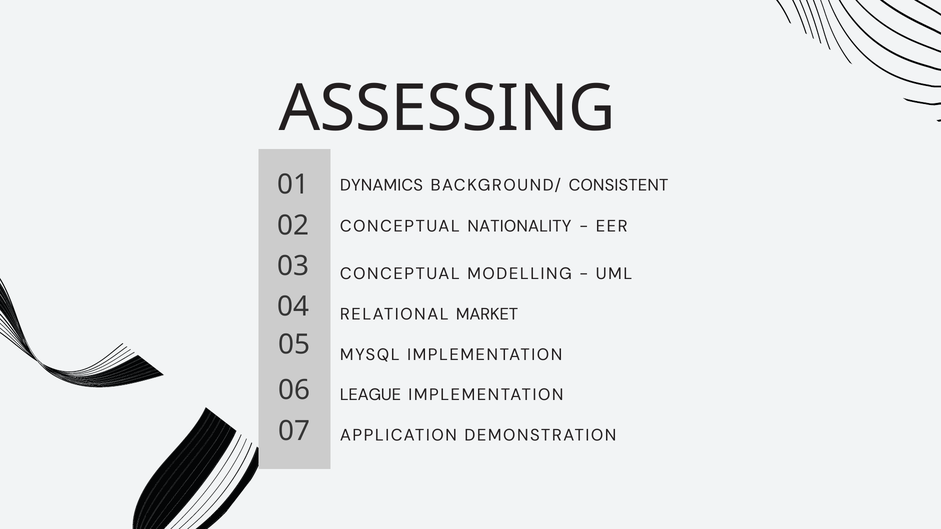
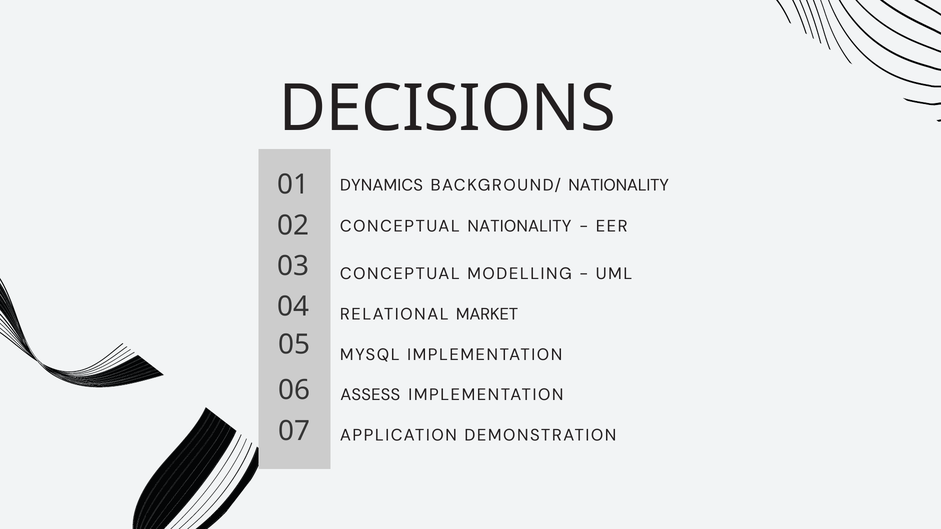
ASSESSING: ASSESSING -> DECISIONS (447, 109)
BACKGROUND/ CONSISTENT: CONSISTENT -> NATIONALITY (619, 186)
LEAGUE: LEAGUE -> ASSESS (370, 395)
